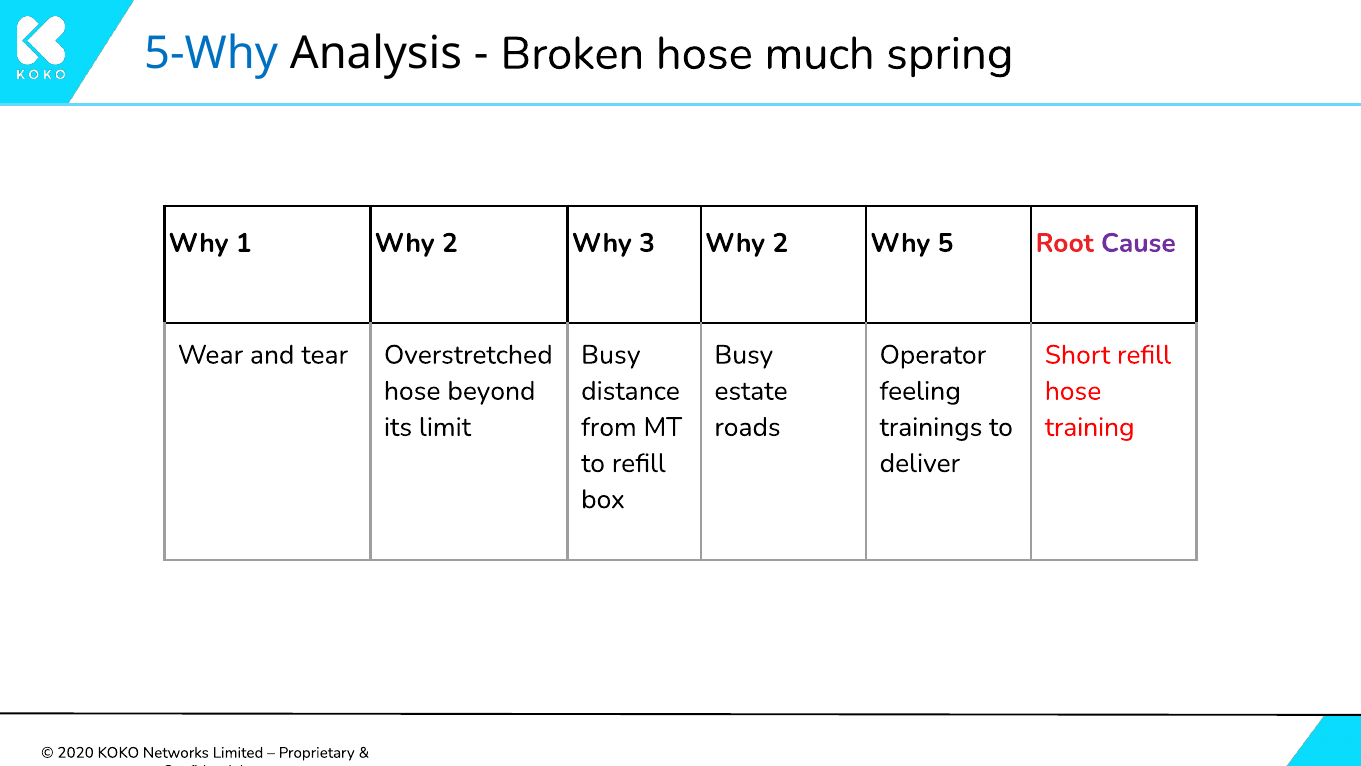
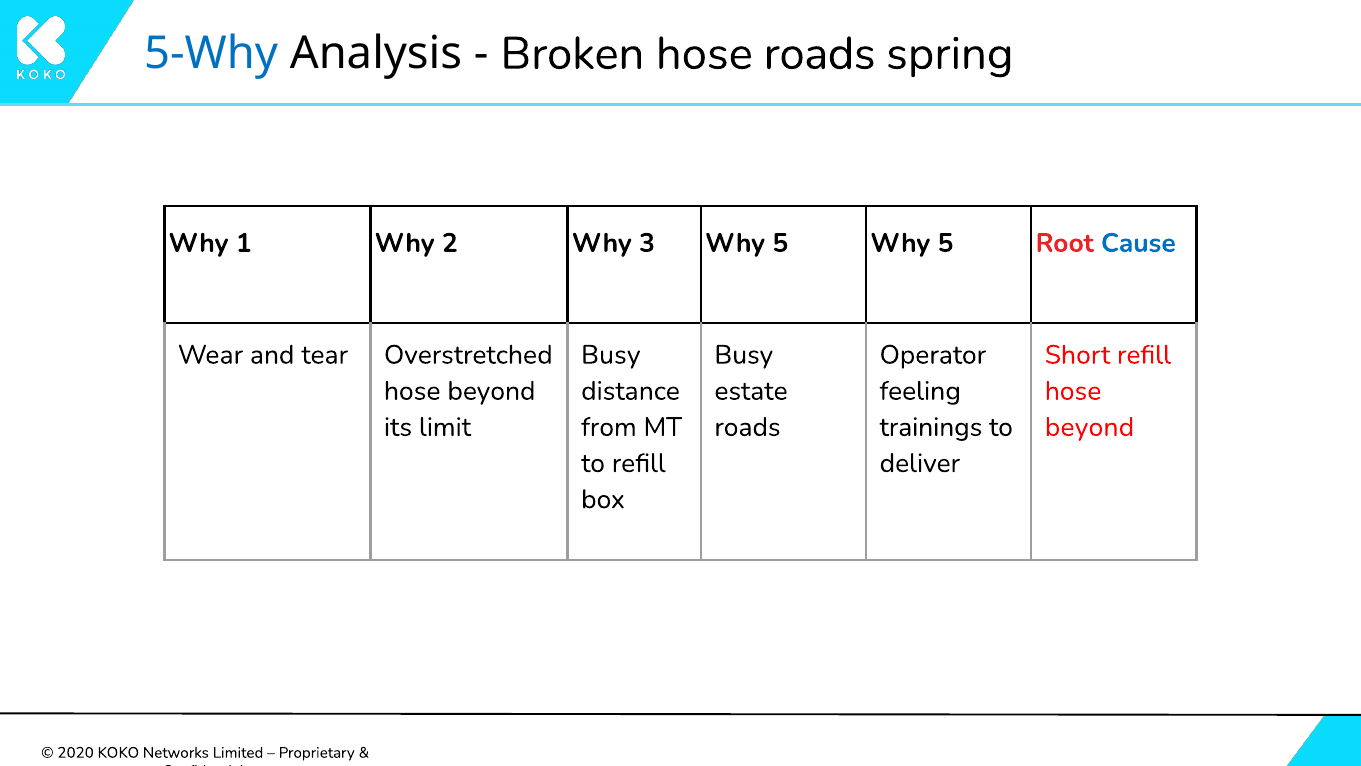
hose much: much -> roads (820, 54)
3 Why 2: 2 -> 5 (780, 243)
Cause colour: purple -> blue (1138, 243)
training: training -> beyond (1089, 427)
